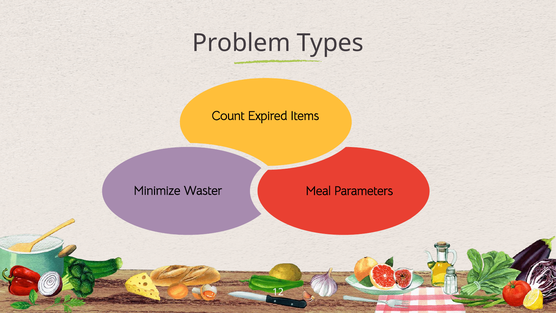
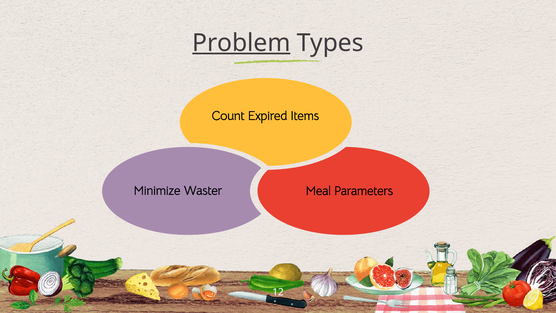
Problem underline: none -> present (241, 43)
